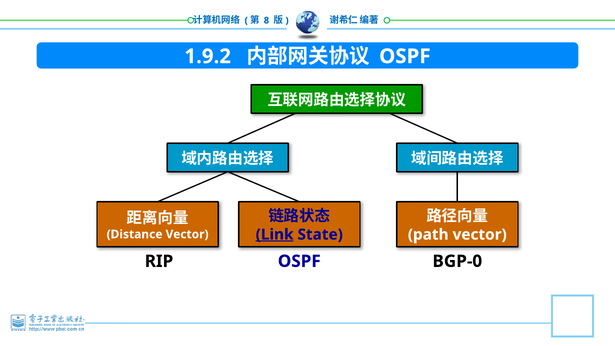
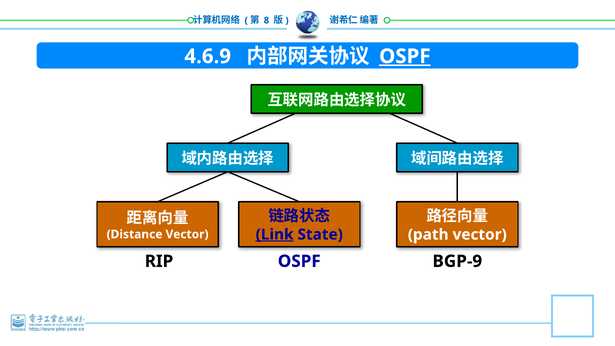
1.9.2: 1.9.2 -> 4.6.9 (208, 56)
OSPF underline: none -> present (405, 56)
BGP-0: BGP-0 -> BGP-9 (457, 261)
